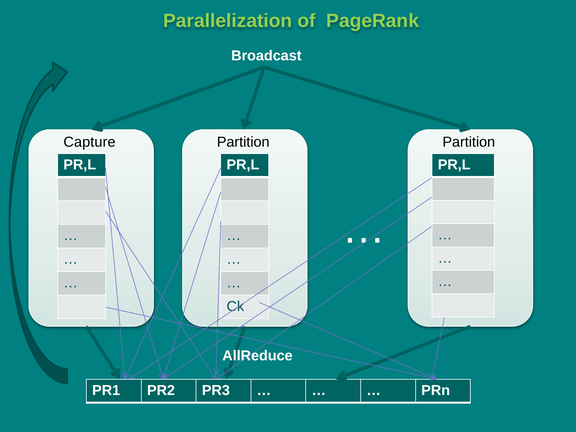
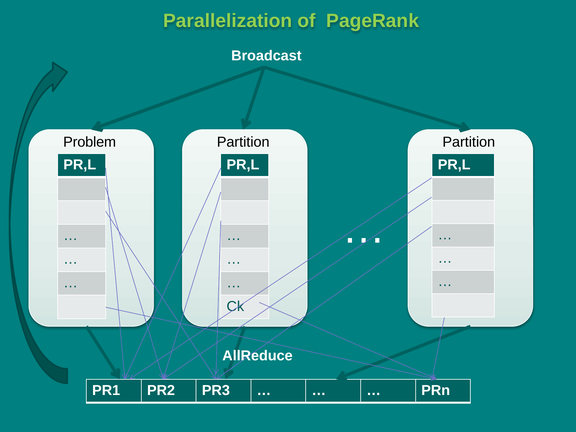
Capture: Capture -> Problem (90, 142)
